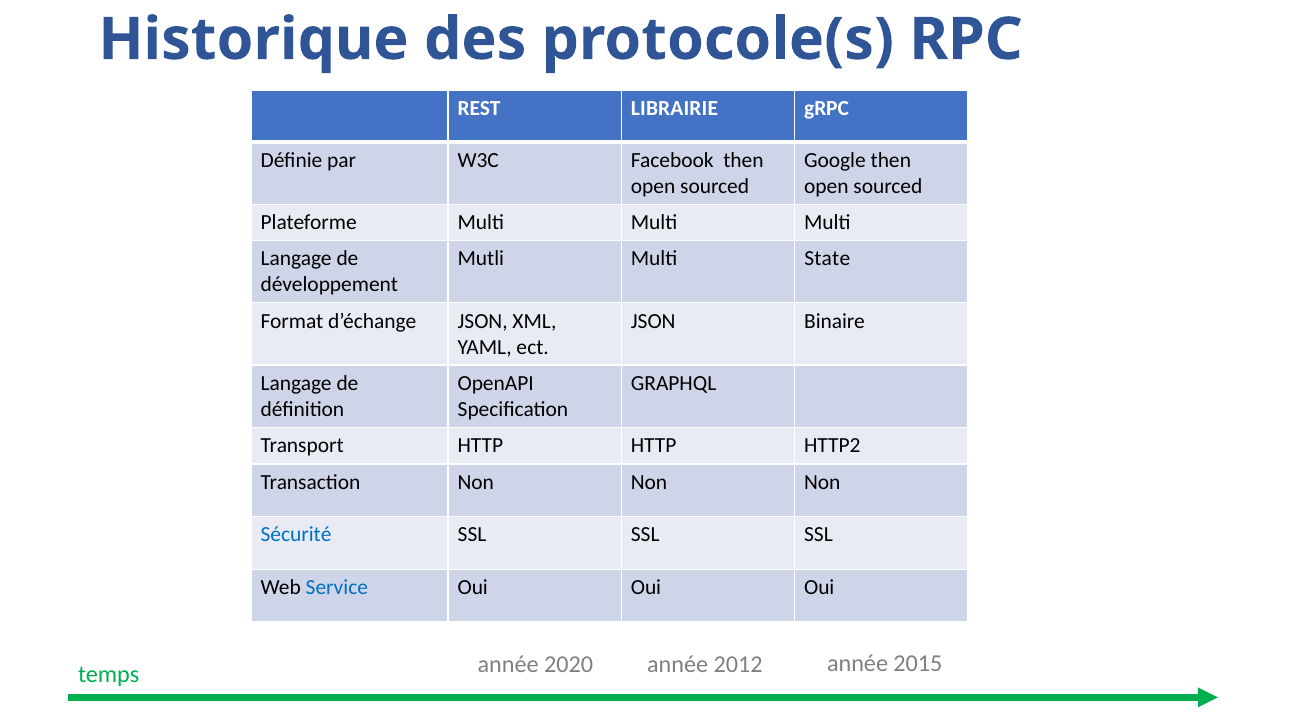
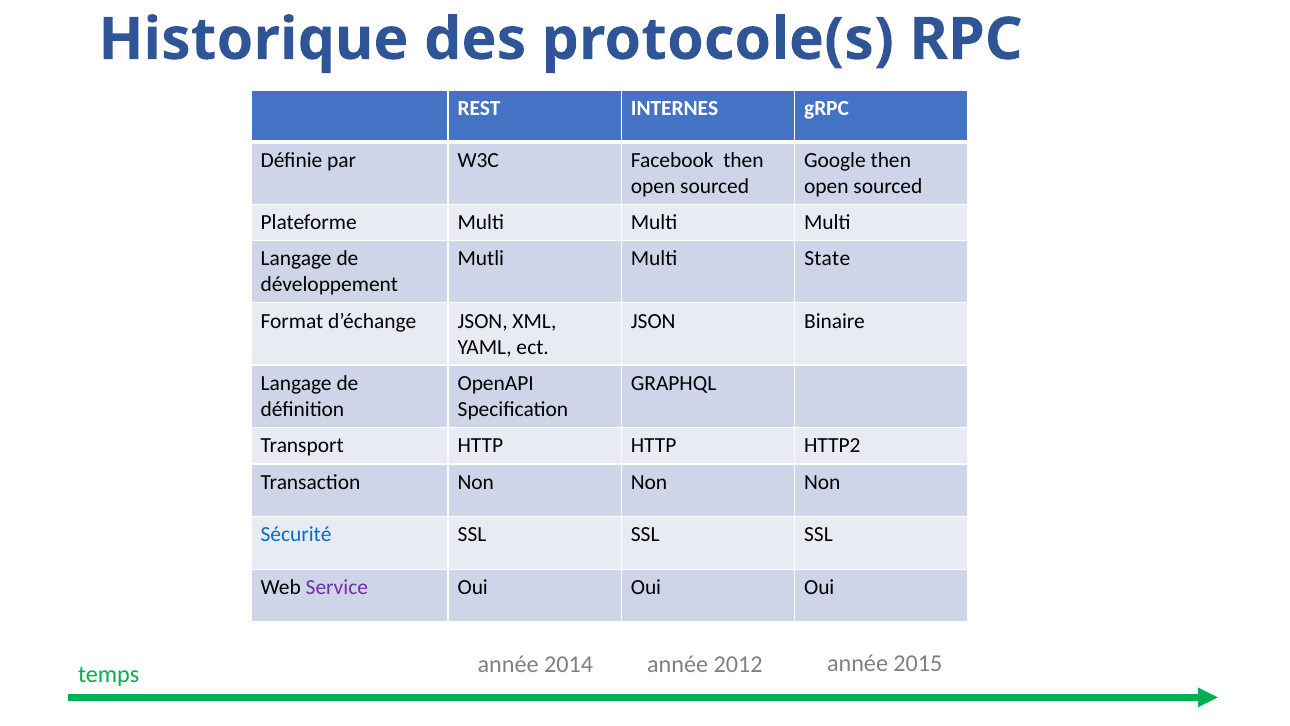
LIBRAIRIE: LIBRAIRIE -> INTERNES (675, 108)
Service colour: blue -> purple (337, 587)
2020: 2020 -> 2014 (569, 664)
